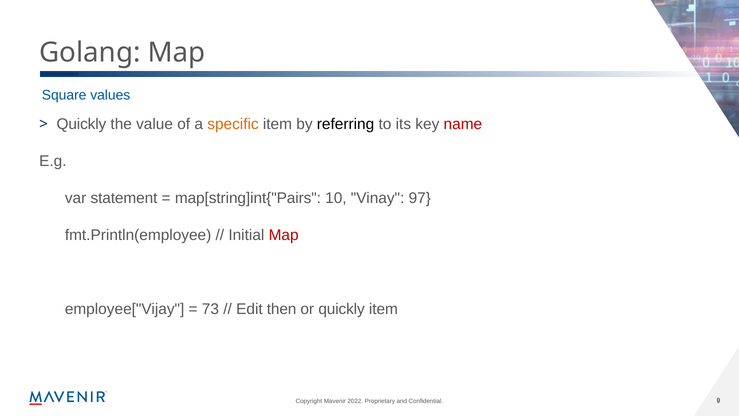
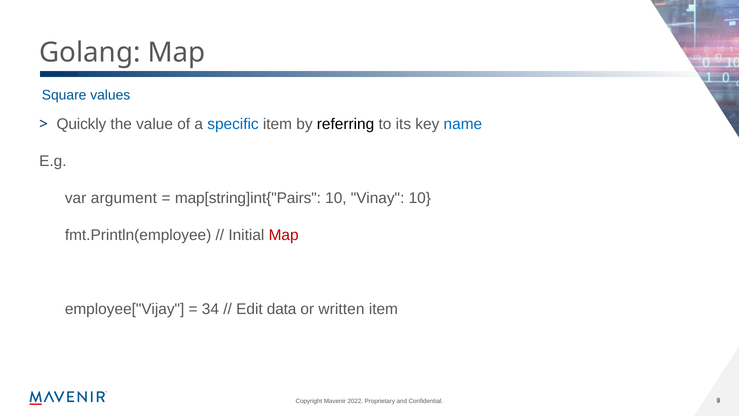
specific colour: orange -> blue (233, 124)
name colour: red -> blue (463, 124)
statement: statement -> argument (124, 198)
Vinay 97: 97 -> 10 (420, 198)
73: 73 -> 34 (210, 309)
then: then -> data (282, 309)
or quickly: quickly -> written (341, 309)
